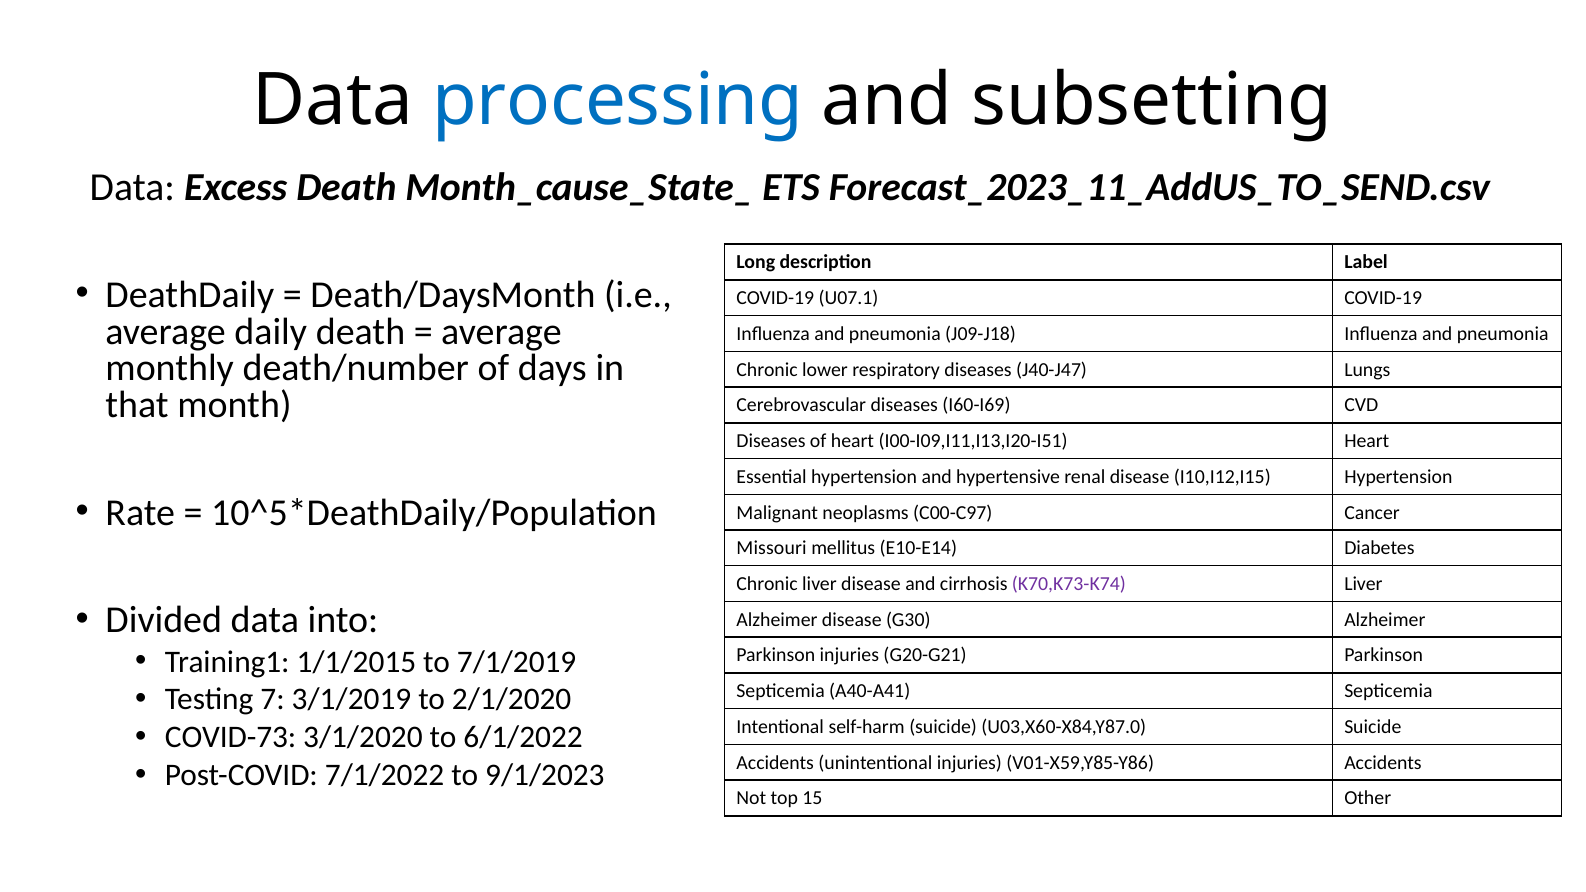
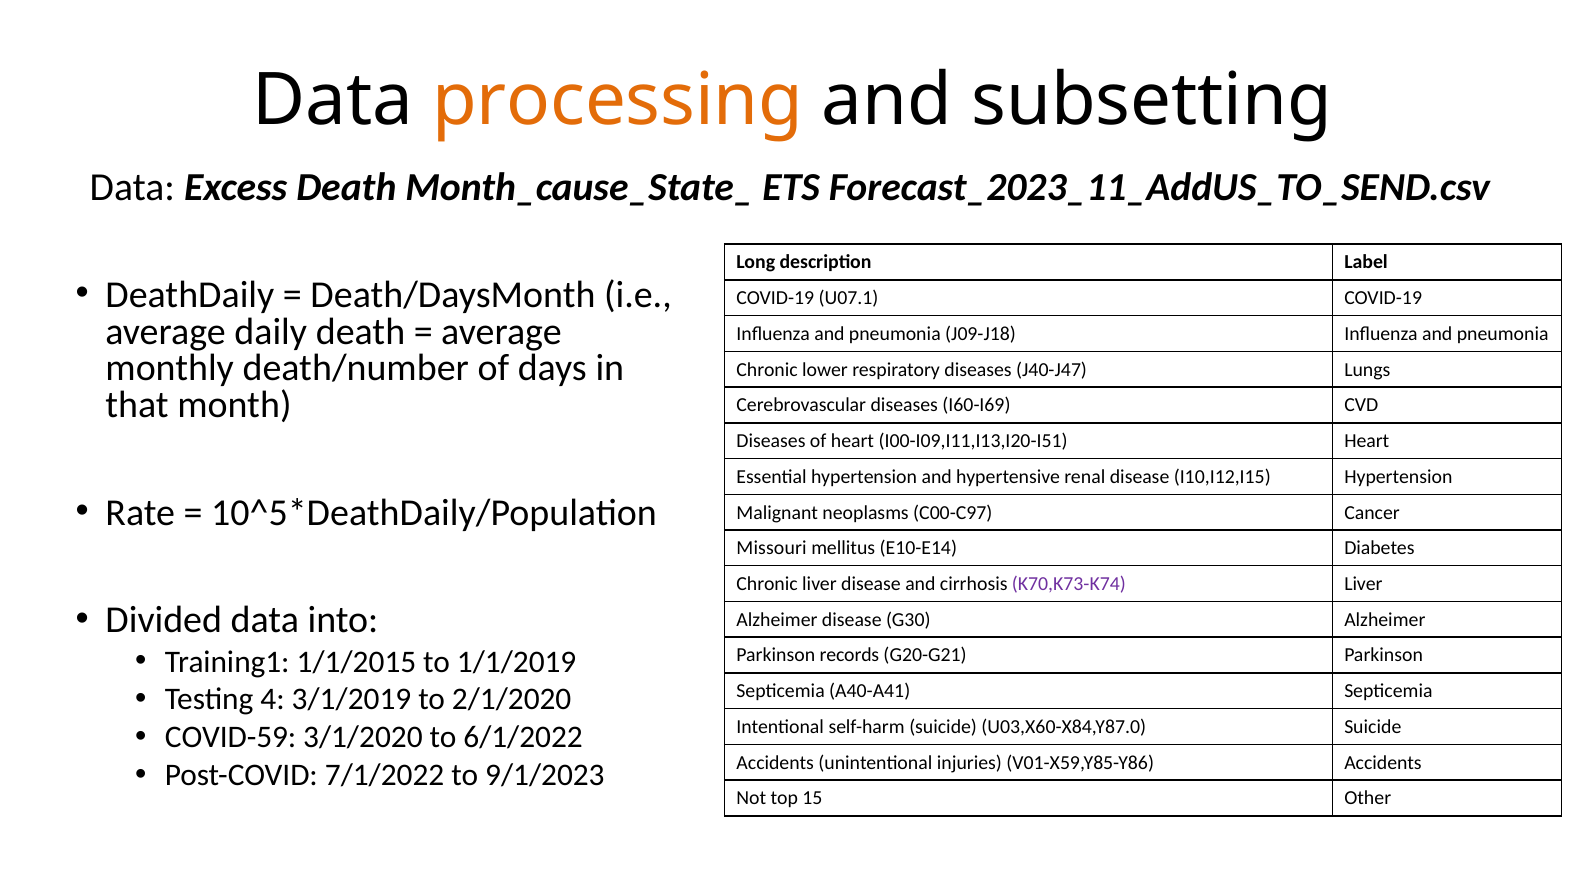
processing colour: blue -> orange (618, 101)
7/1/2019: 7/1/2019 -> 1/1/2019 (517, 662)
Parkinson injuries: injuries -> records (849, 656)
7: 7 -> 4 (273, 700)
COVID-73: COVID-73 -> COVID-59 (231, 738)
